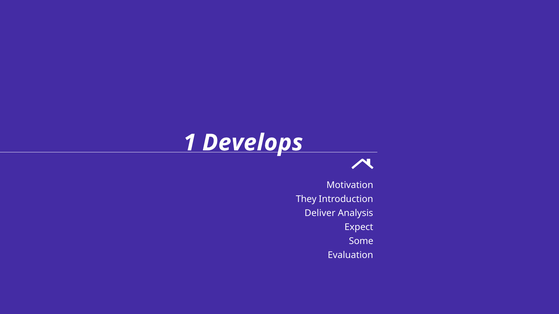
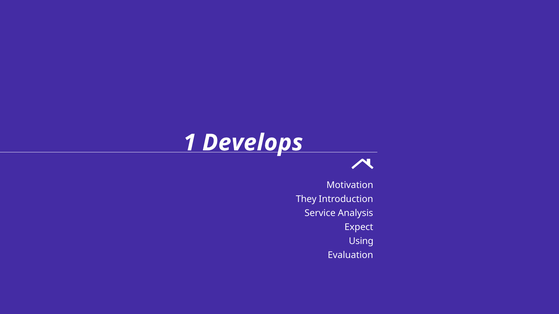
Deliver: Deliver -> Service (320, 213)
Some: Some -> Using (361, 241)
